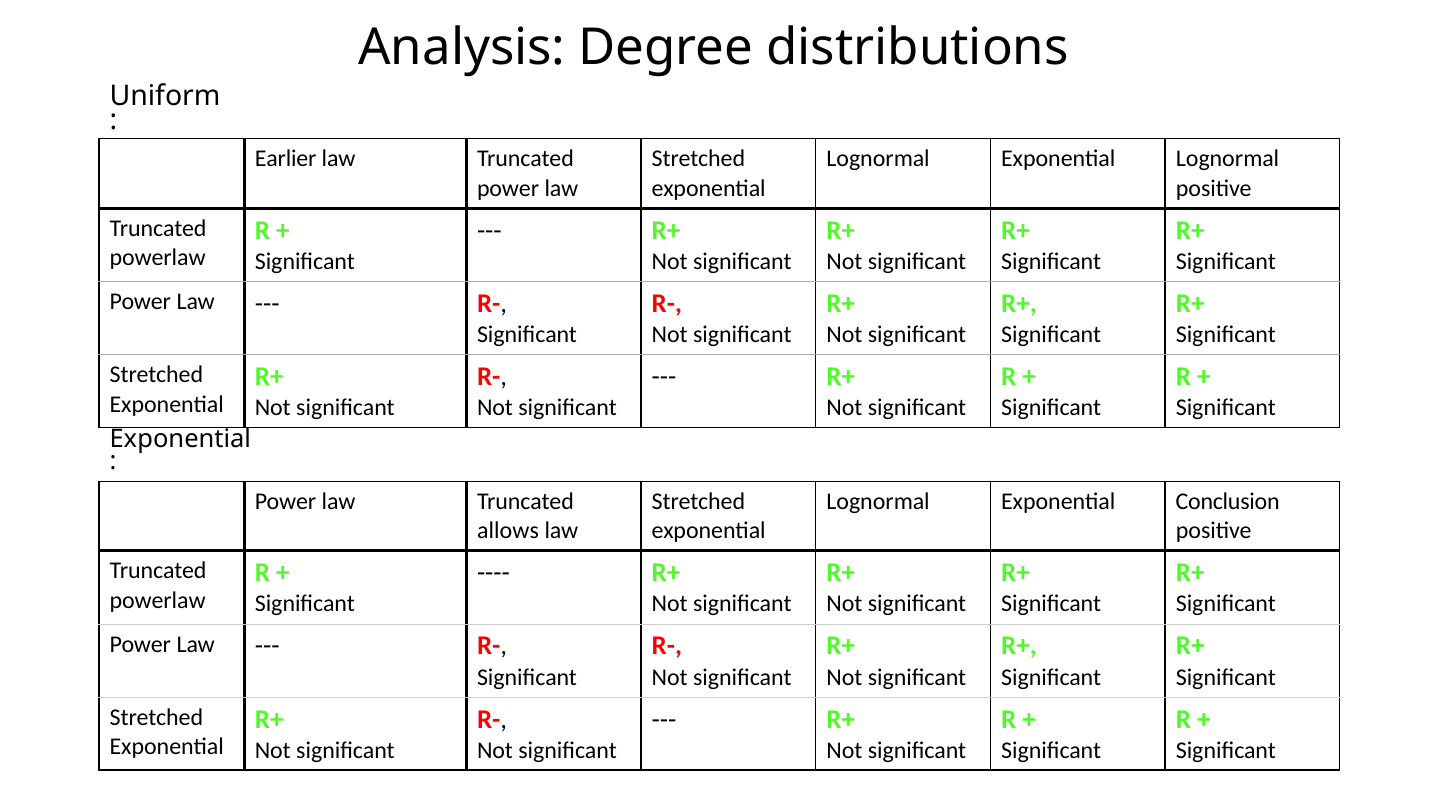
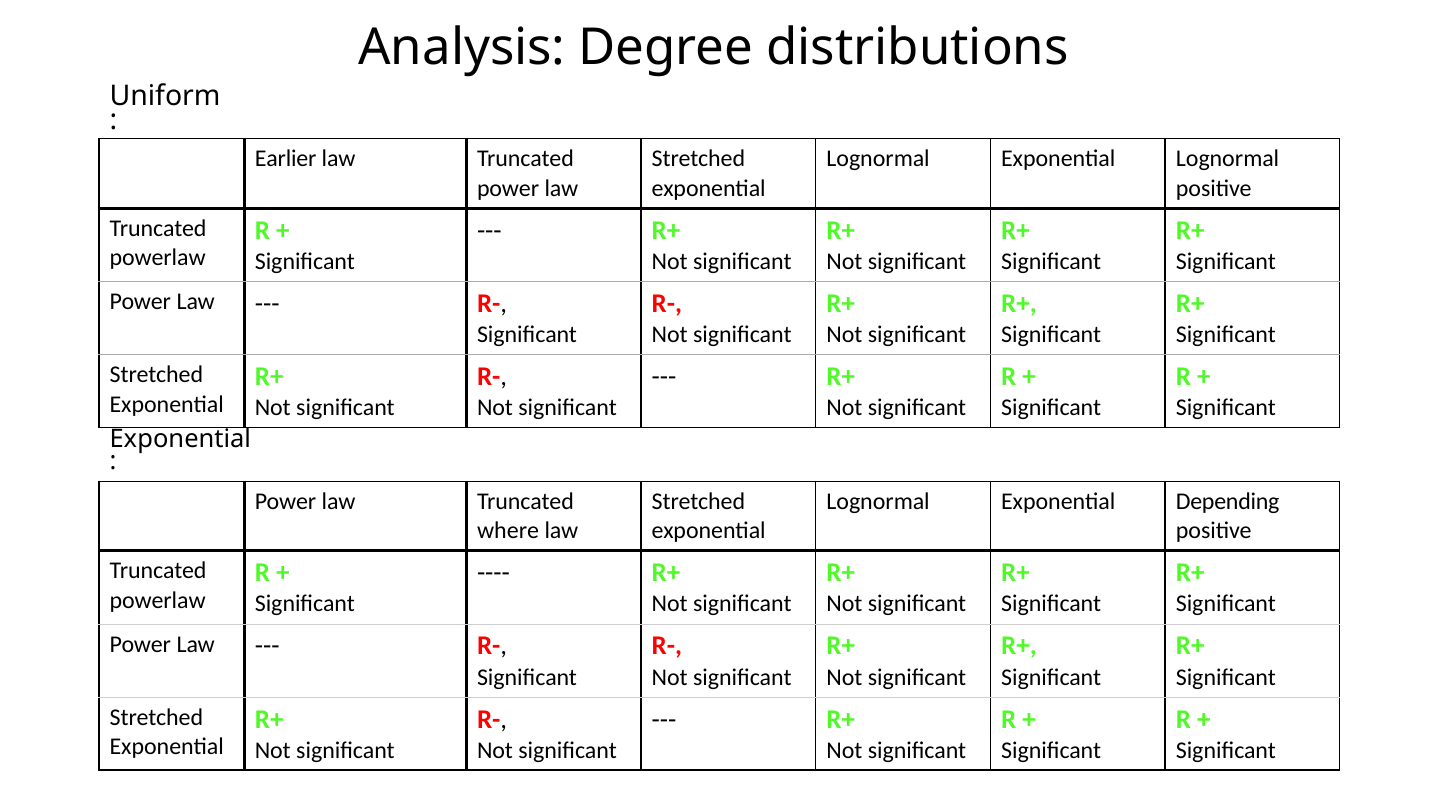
Conclusion: Conclusion -> Depending (1228, 501)
allows: allows -> where (508, 530)
